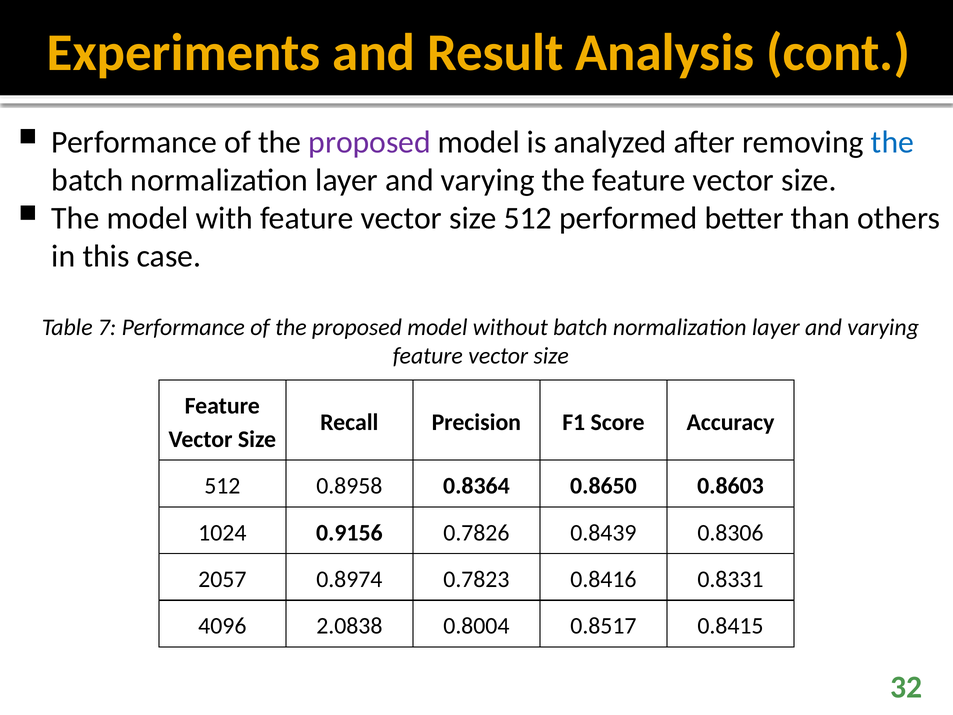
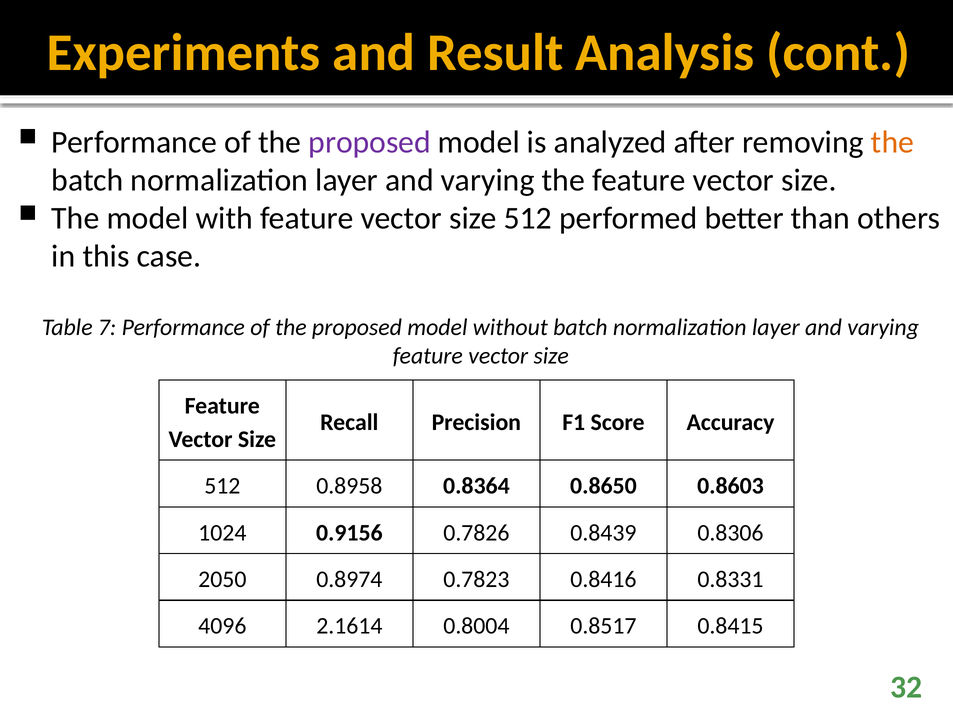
the colour: blue -> orange (893, 142)
2057: 2057 -> 2050 (222, 579)
2.0838: 2.0838 -> 2.1614 (349, 626)
